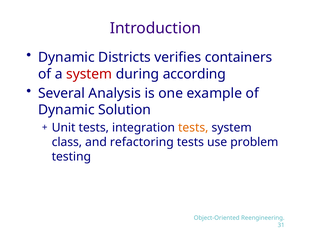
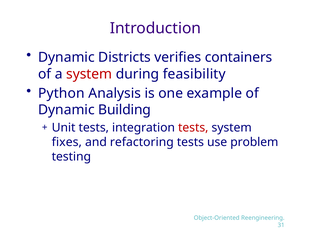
according: according -> feasibility (194, 74)
Several: Several -> Python (61, 93)
Solution: Solution -> Building (125, 110)
tests colour: orange -> red (193, 128)
class: class -> fixes (67, 142)
